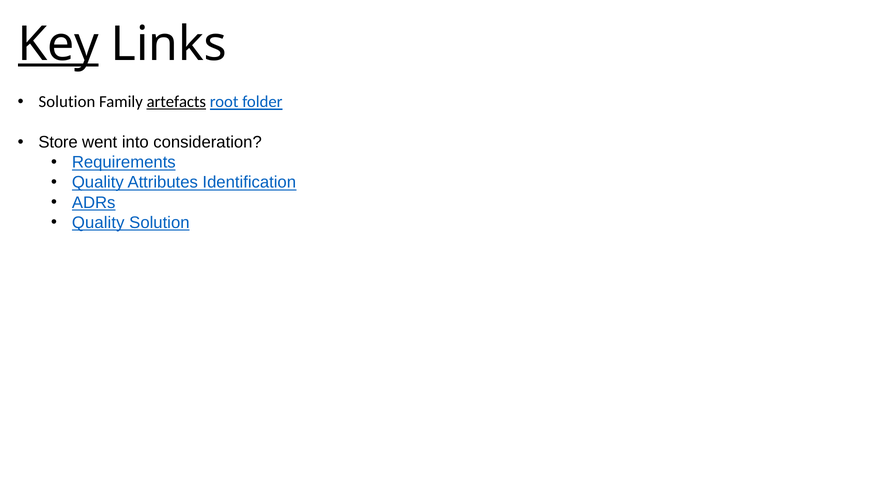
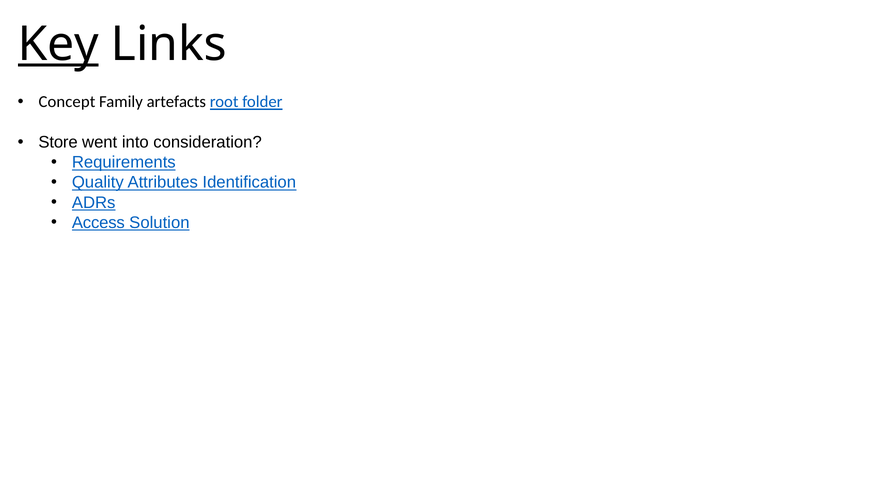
Solution: Solution -> Concept (67, 102)
artefacts underline: present -> none (176, 102)
Quality: Quality -> Access (98, 222)
